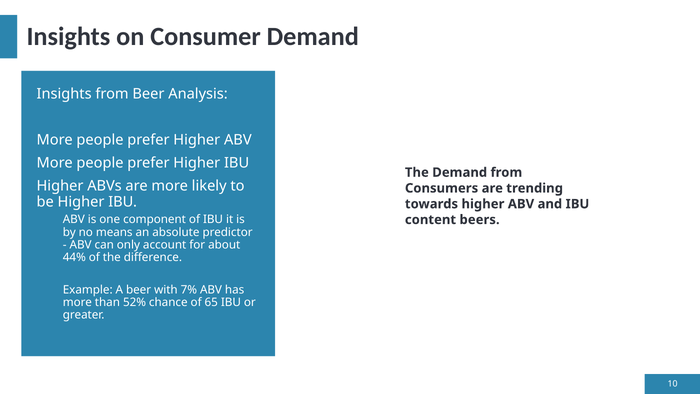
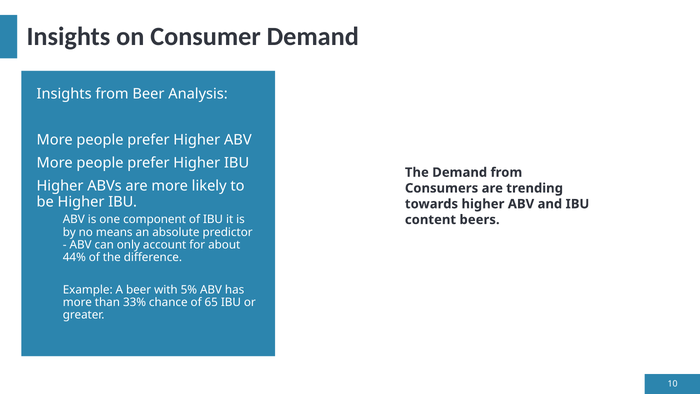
7%: 7% -> 5% (189, 290)
52%: 52% -> 33% (134, 302)
